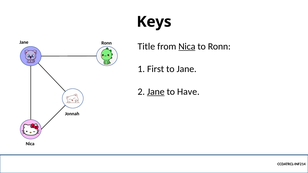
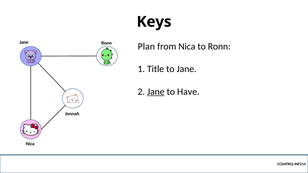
Title: Title -> Plan (146, 46)
Nica underline: present -> none (187, 46)
First: First -> Title (156, 69)
